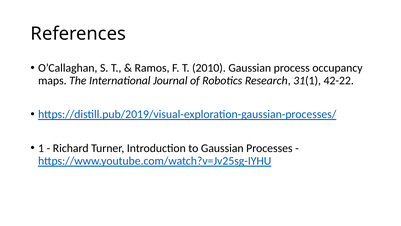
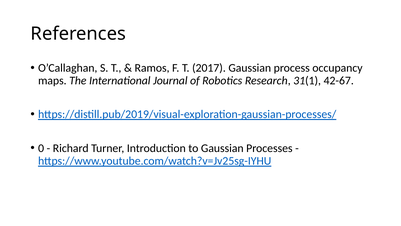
2010: 2010 -> 2017 (209, 68)
42-22: 42-22 -> 42-67 (339, 80)
1: 1 -> 0 (41, 148)
